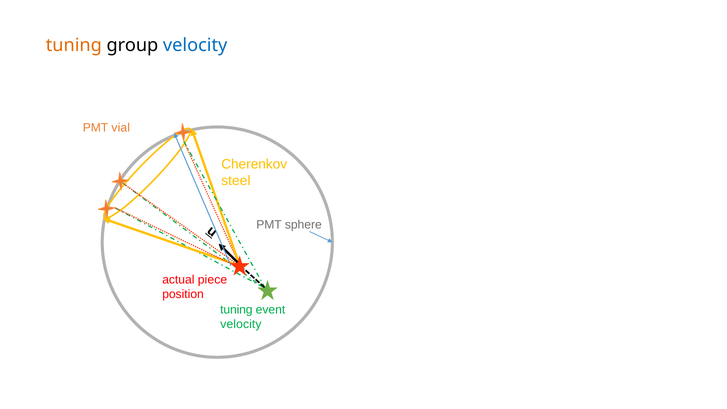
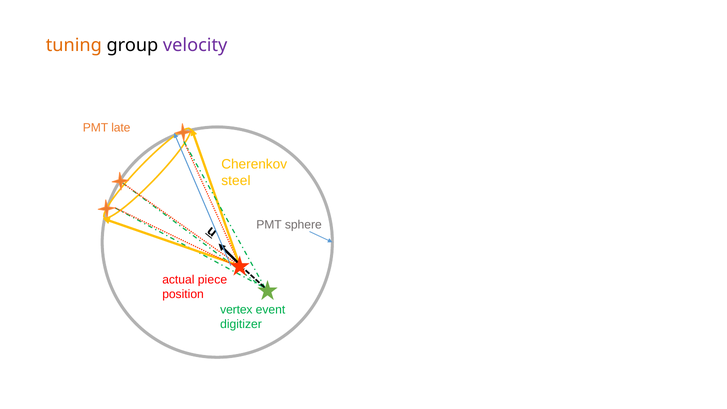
velocity colour: blue -> purple (195, 45)
vial: vial -> late (121, 128)
tuning: tuning -> vertex (236, 310)
velocity: velocity -> digitizer (241, 324)
